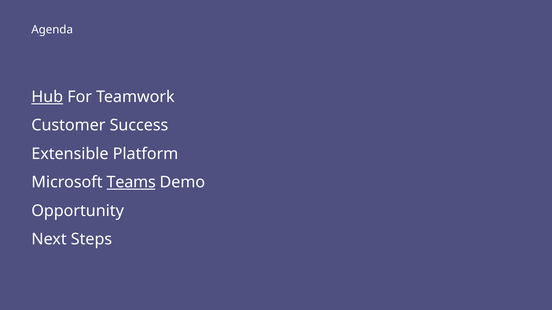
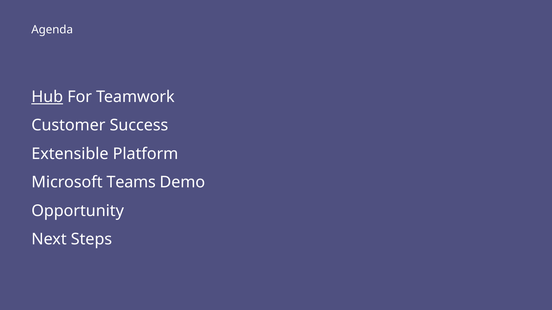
Teams underline: present -> none (131, 183)
